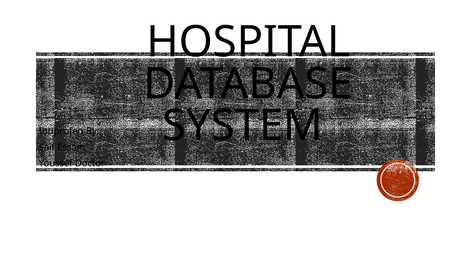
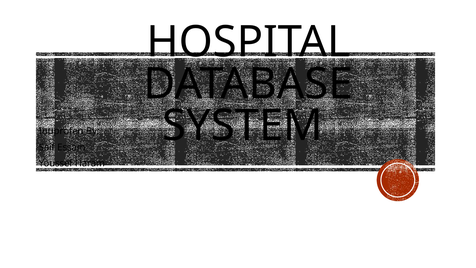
Doctor: Doctor -> Haram (90, 163)
